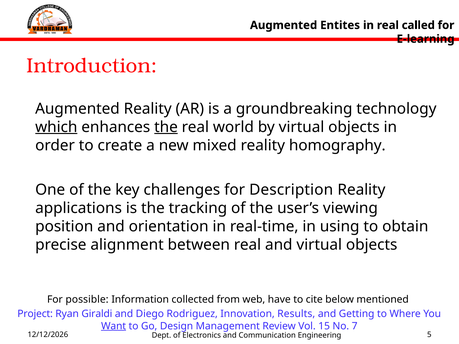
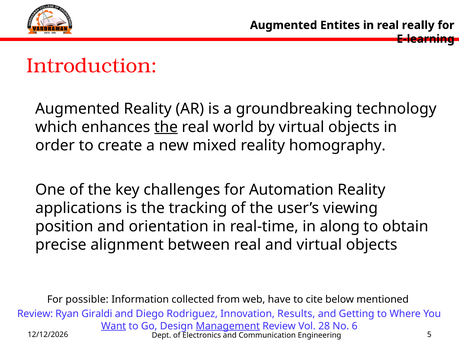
called: called -> really (418, 25)
which underline: present -> none (56, 127)
Description: Description -> Automation (291, 190)
using: using -> along (340, 227)
Project: Project -> Review (35, 314)
Management underline: none -> present (228, 326)
15: 15 -> 28 (324, 326)
7: 7 -> 6 (355, 326)
